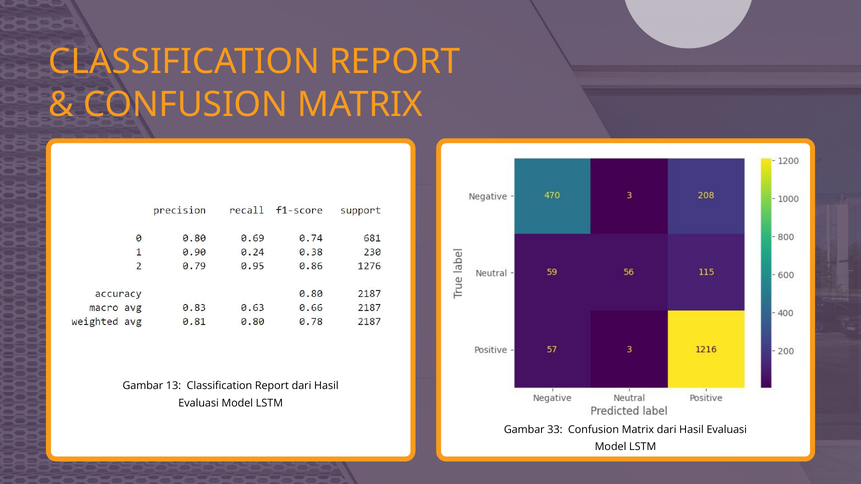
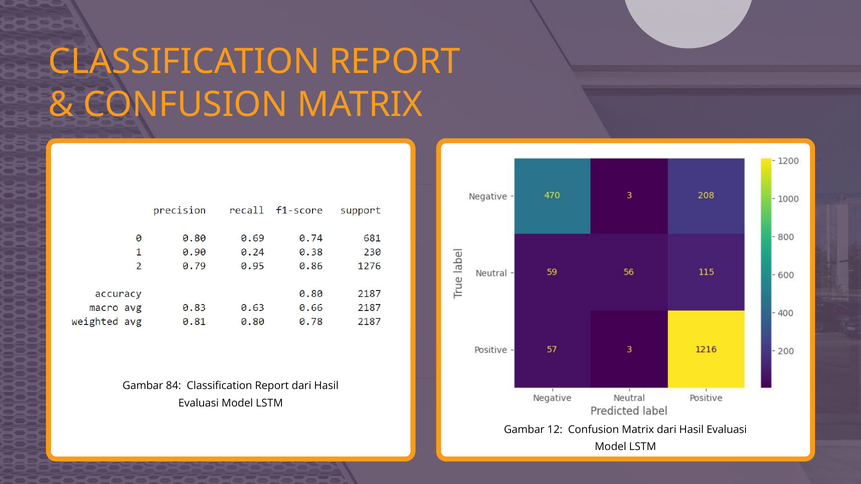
13: 13 -> 84 (174, 386)
33: 33 -> 12 (555, 430)
